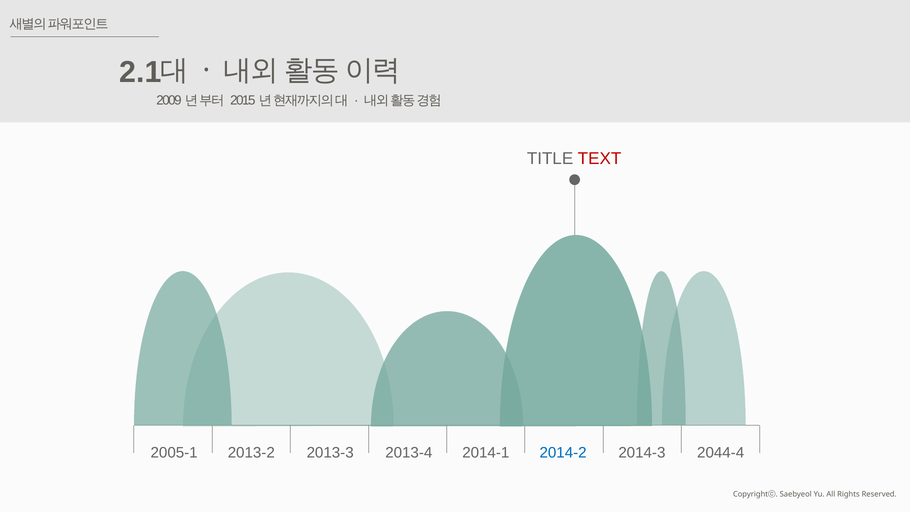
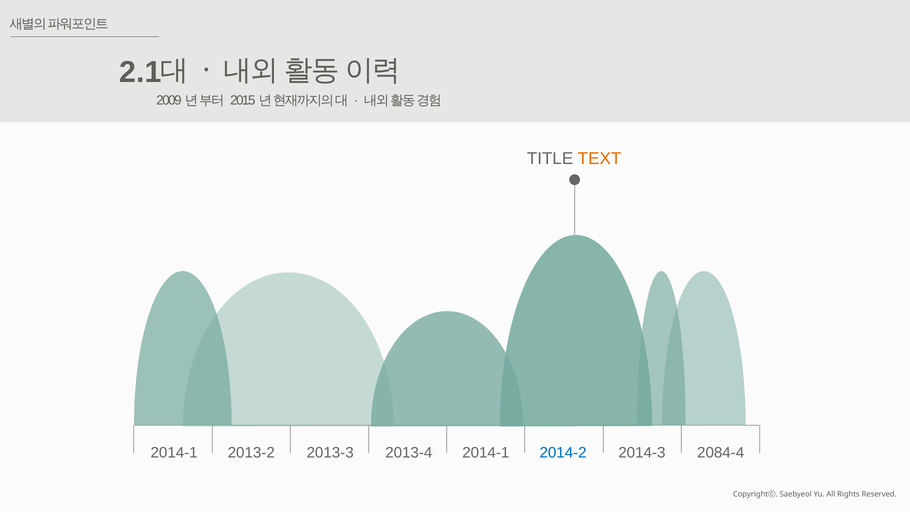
TEXT colour: red -> orange (600, 158)
2005-1: 2005-1 -> 2014-1 (174, 453)
2044-4: 2044-4 -> 2084-4 (721, 453)
